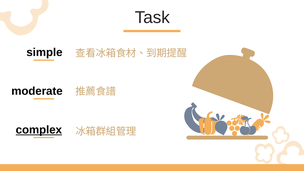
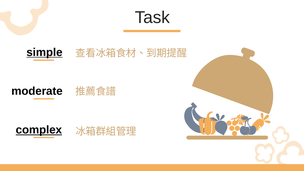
simple underline: none -> present (44, 52)
